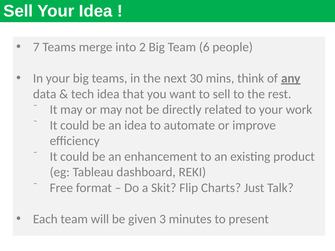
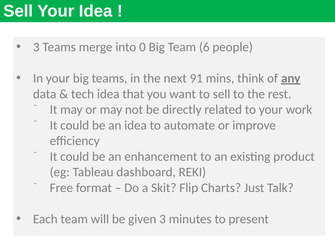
7: 7 -> 3 (36, 47)
2: 2 -> 0 (142, 47)
30: 30 -> 91 (196, 78)
